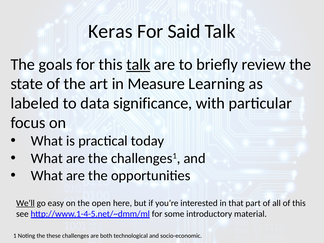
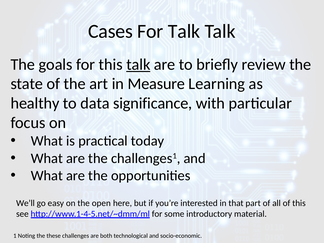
Keras: Keras -> Cases (110, 31)
For Said: Said -> Talk (184, 31)
labeled: labeled -> healthy (35, 103)
We’ll underline: present -> none (25, 203)
